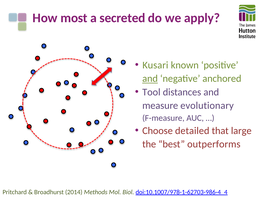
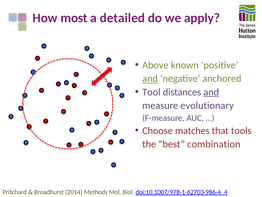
secreted: secreted -> detailed (122, 18)
Kusari: Kusari -> Above (155, 65)
and underline: none -> present (211, 92)
detailed: detailed -> matches (192, 130)
large: large -> tools (241, 130)
outperforms: outperforms -> combination (214, 144)
